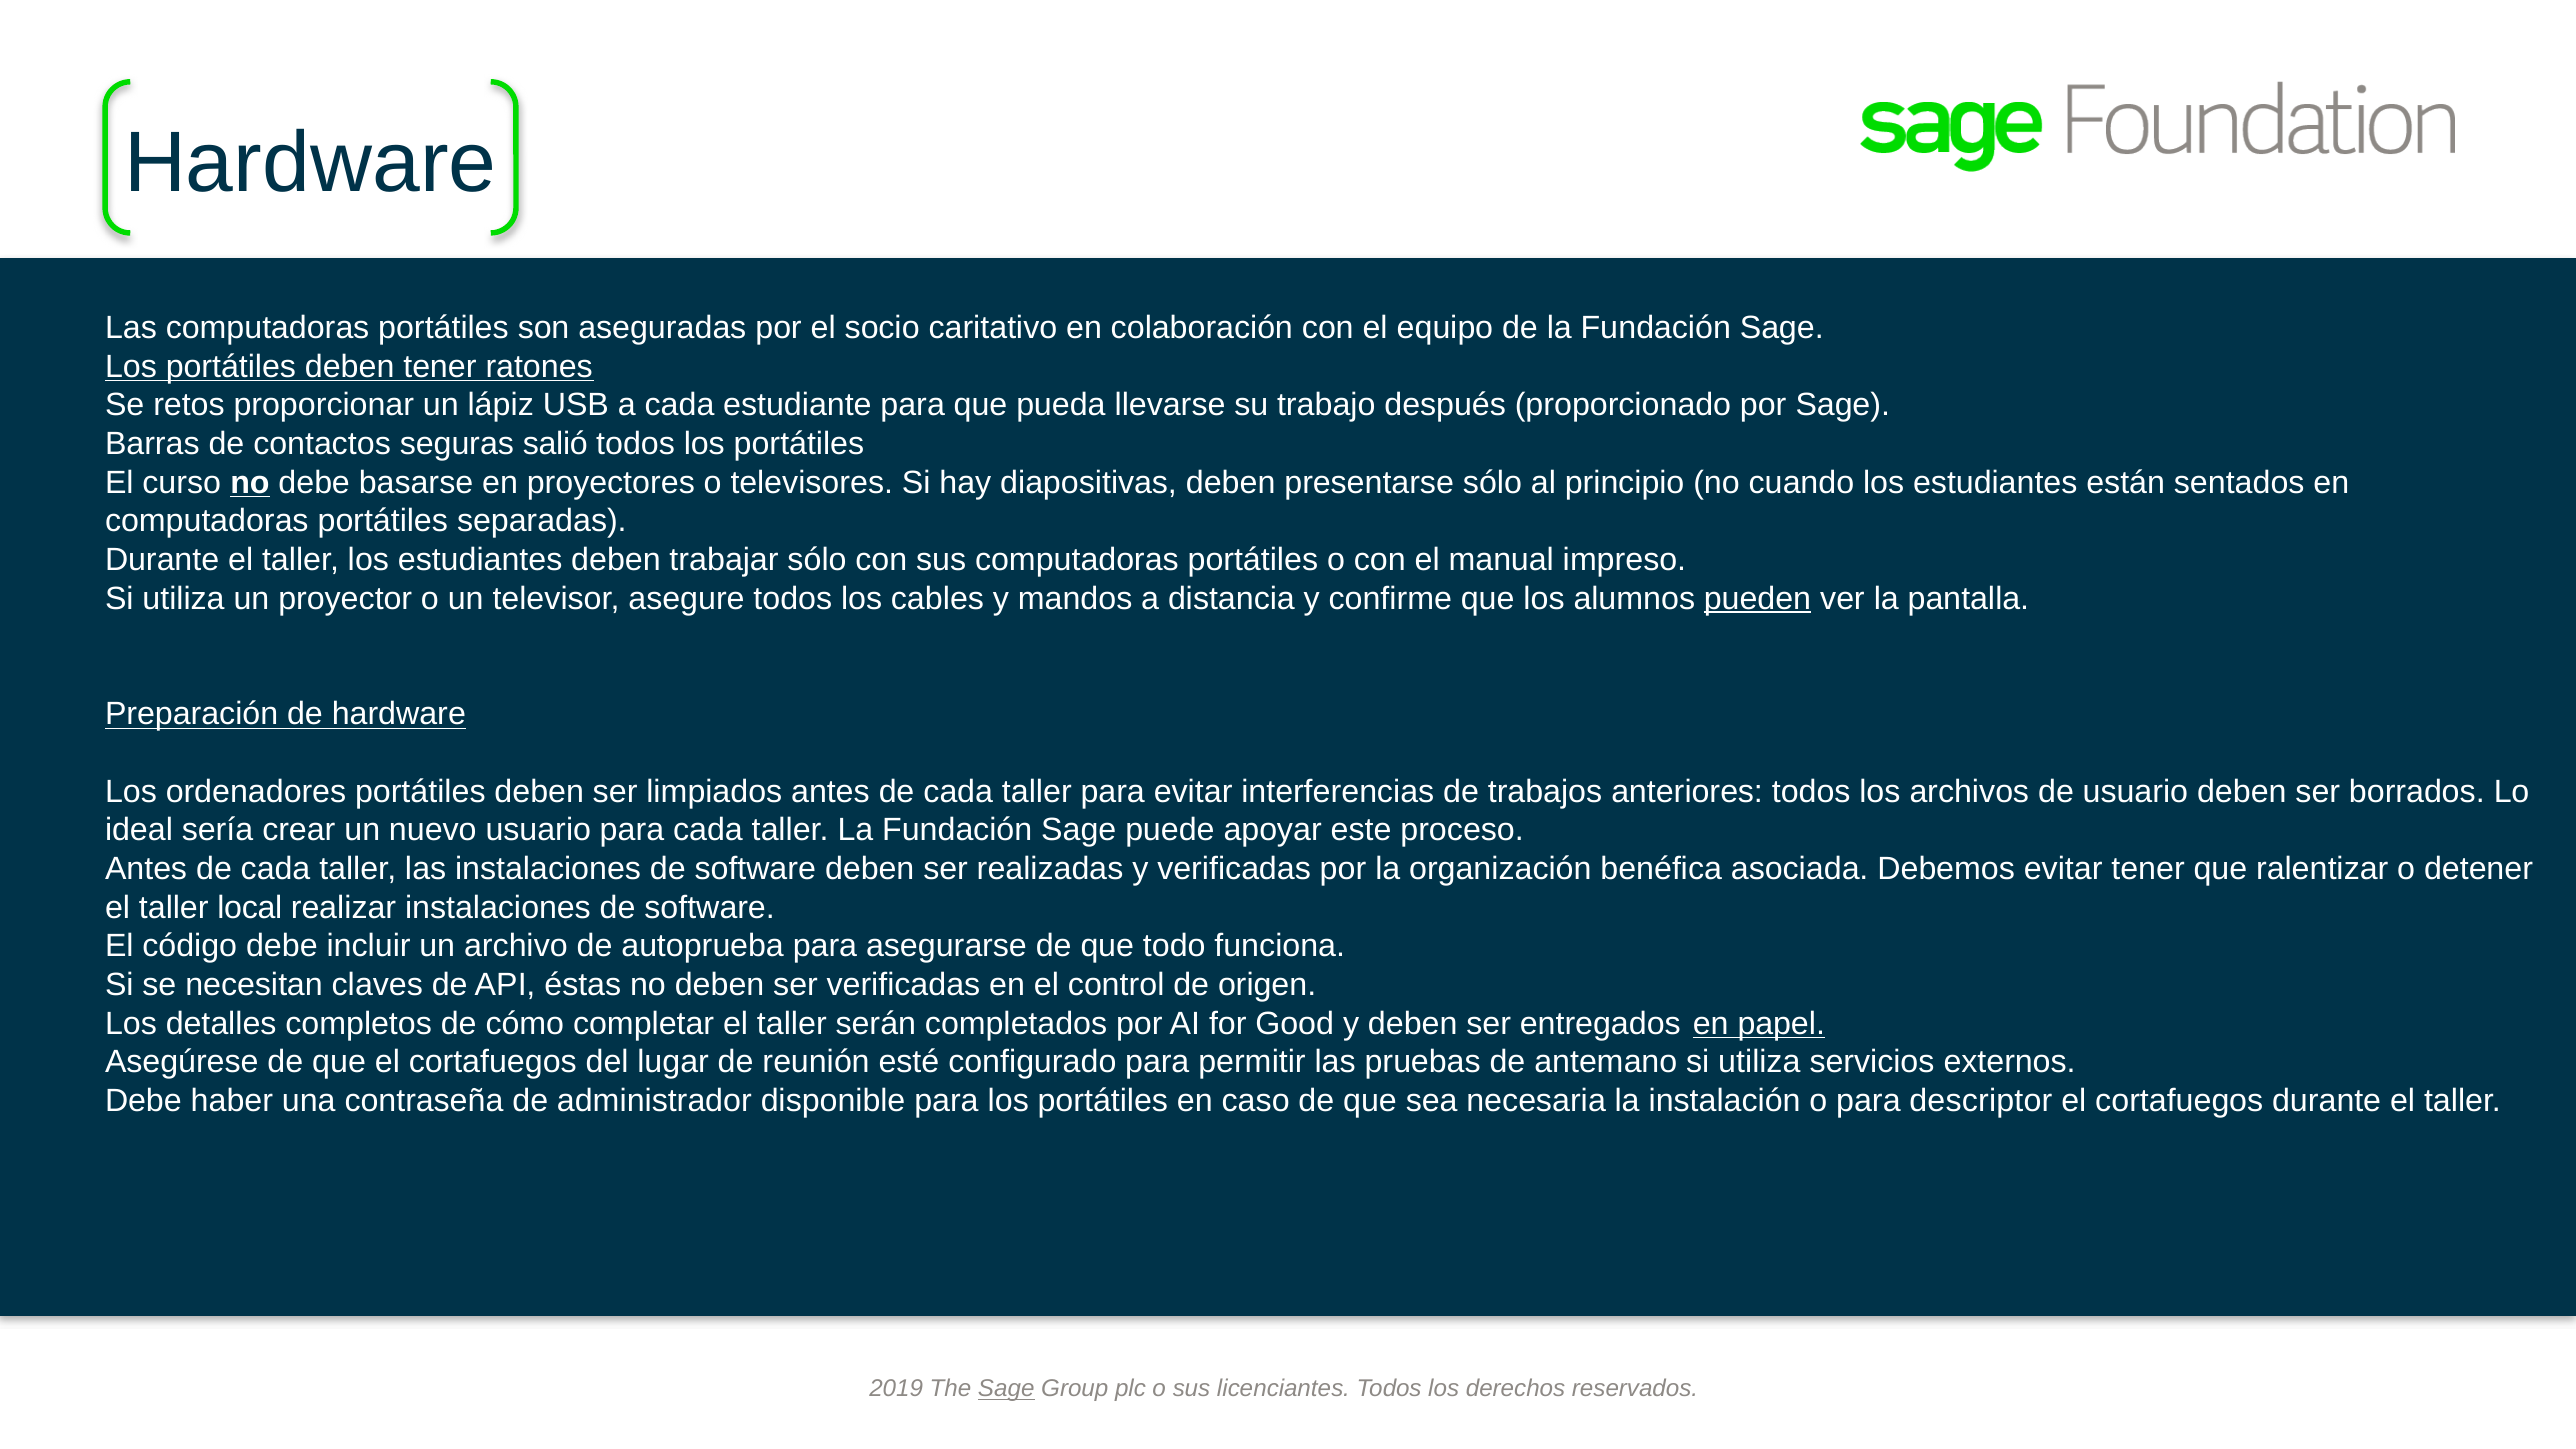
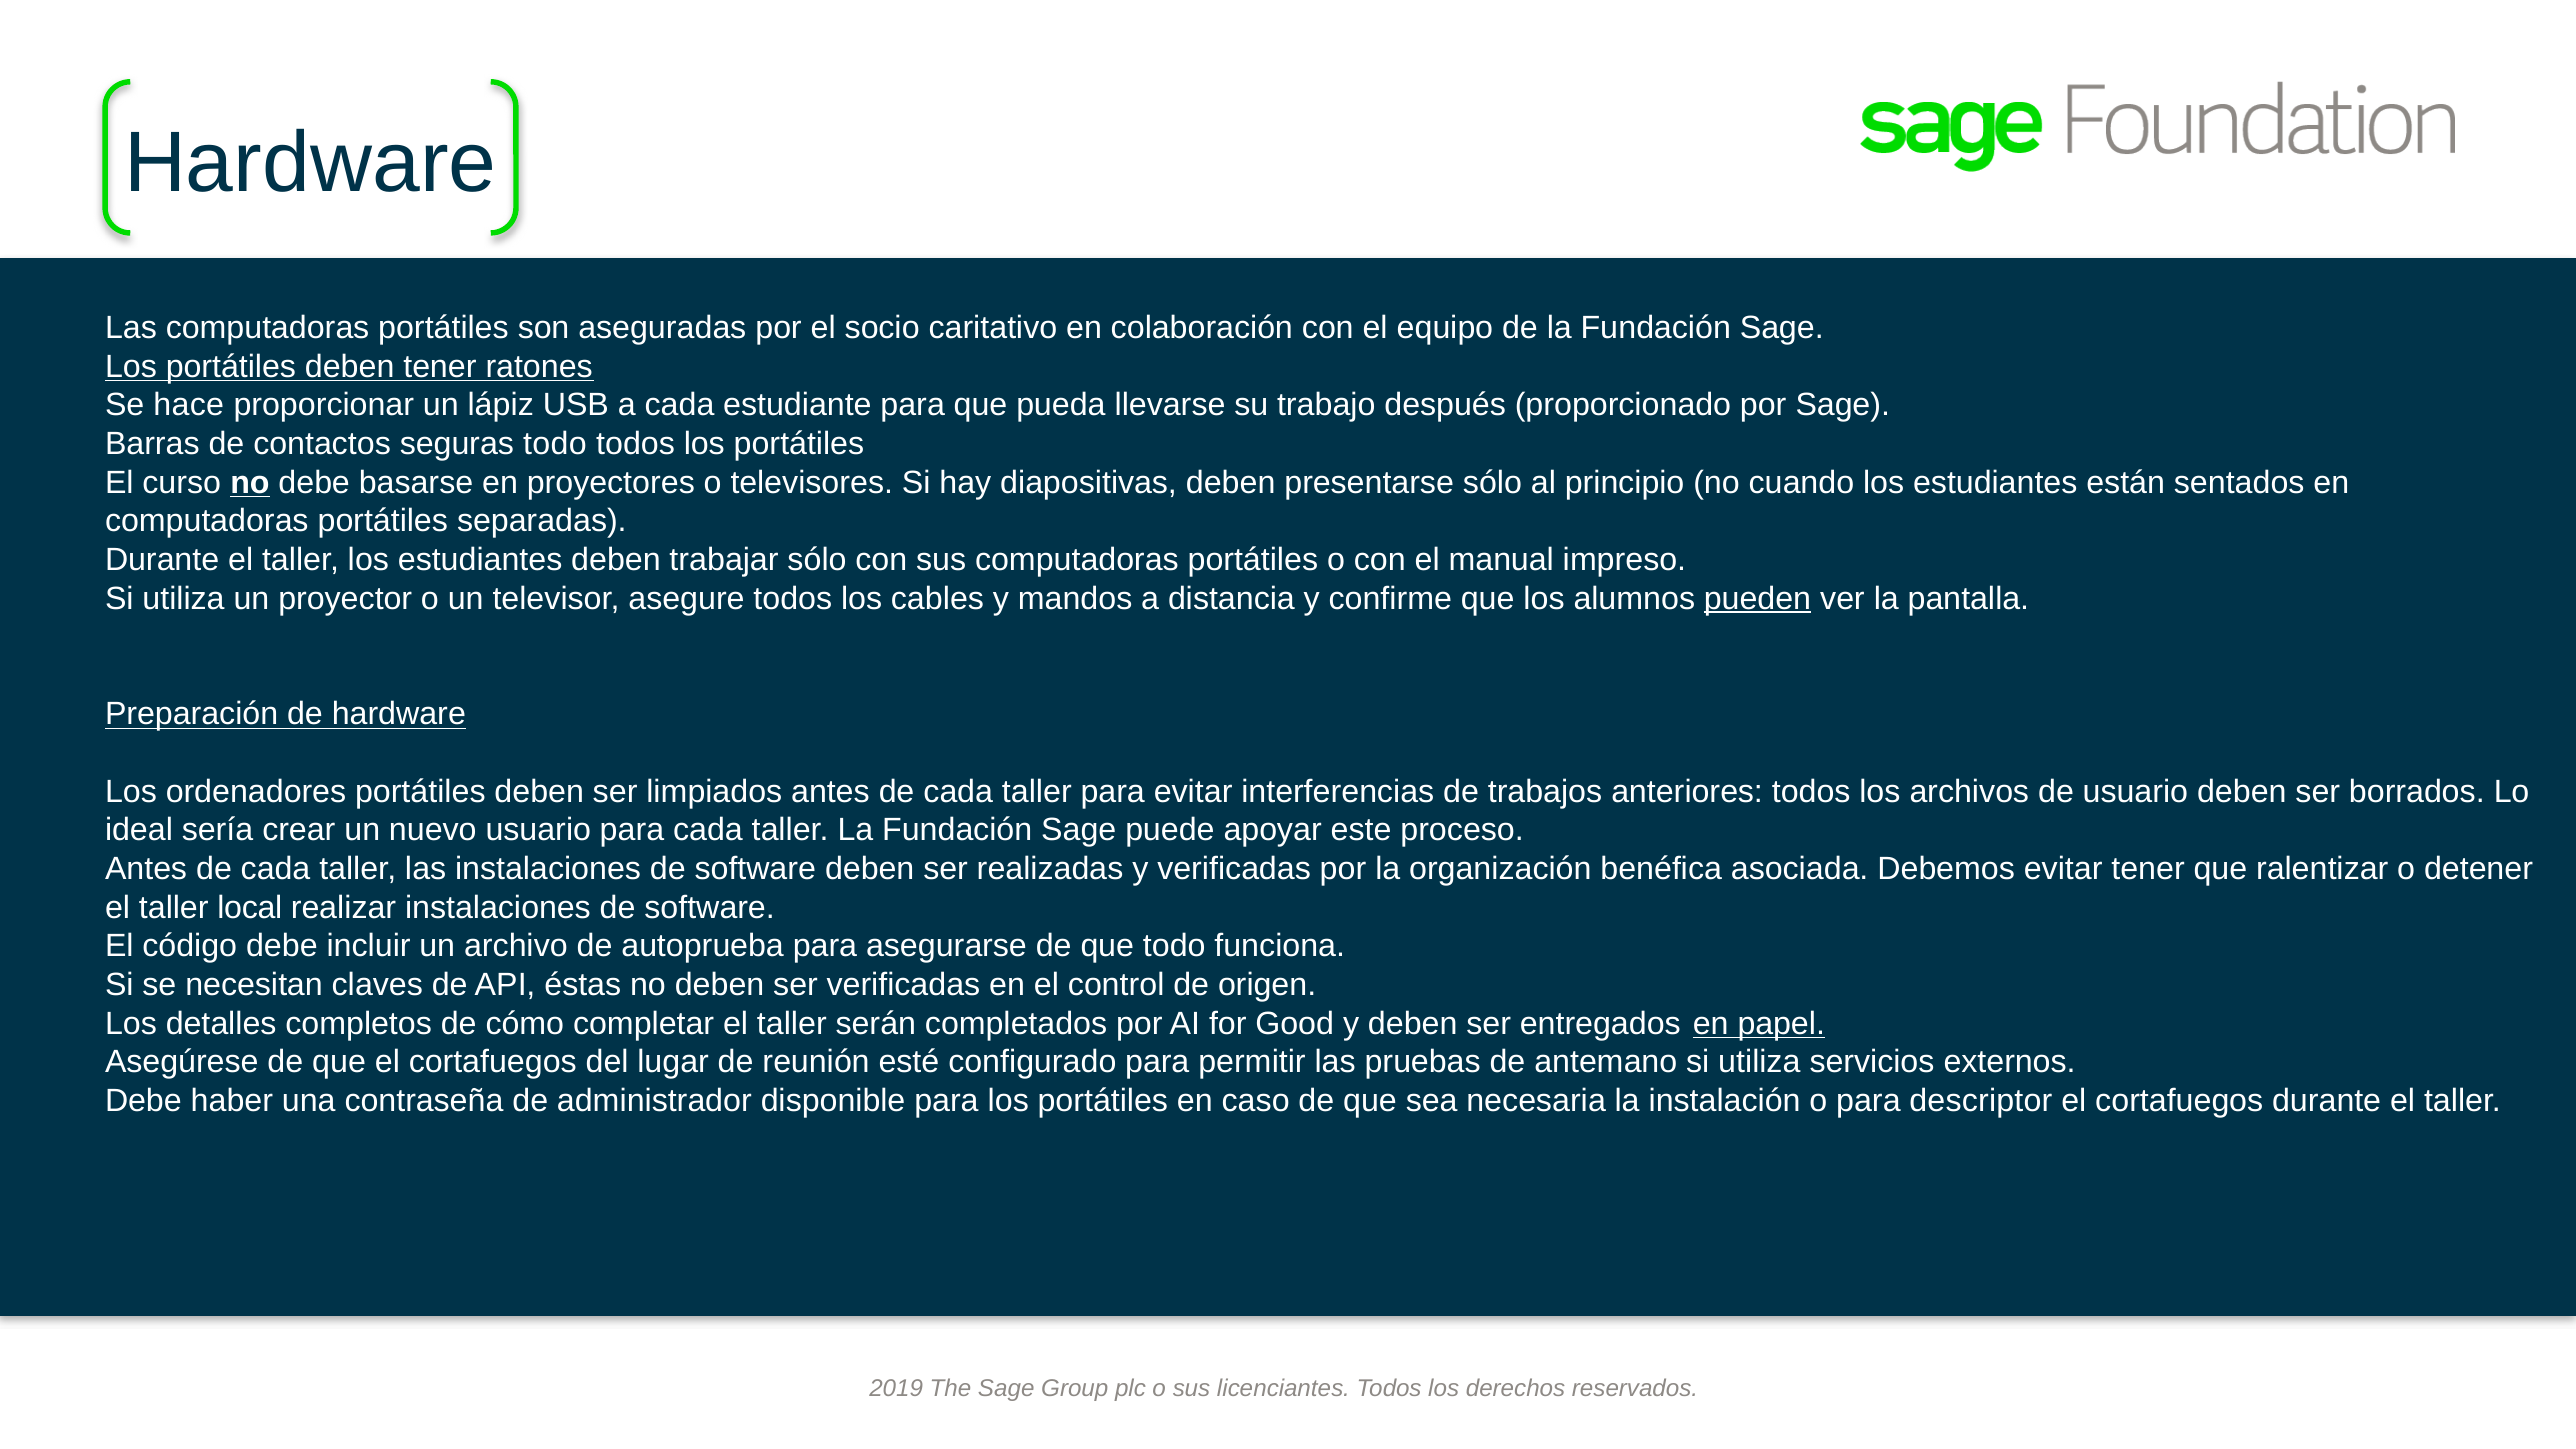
retos: retos -> hace (189, 405)
seguras salió: salió -> todo (555, 444)
Sage underline: present -> none (1006, 1389)
